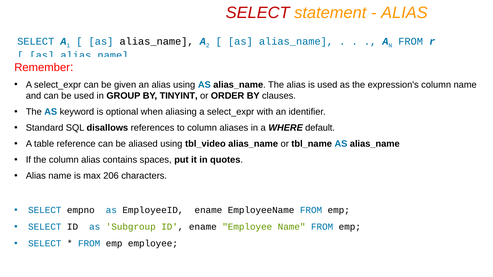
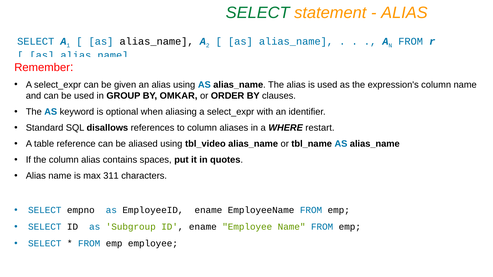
SELECT colour: red -> green (258, 13)
TINYINT: TINYINT -> OMKAR (179, 96)
default: default -> restart (320, 128)
206: 206 -> 311 (111, 176)
